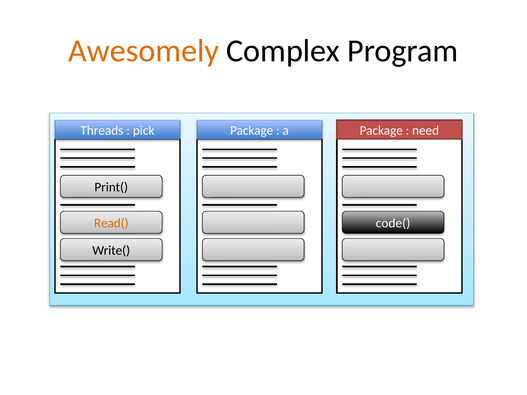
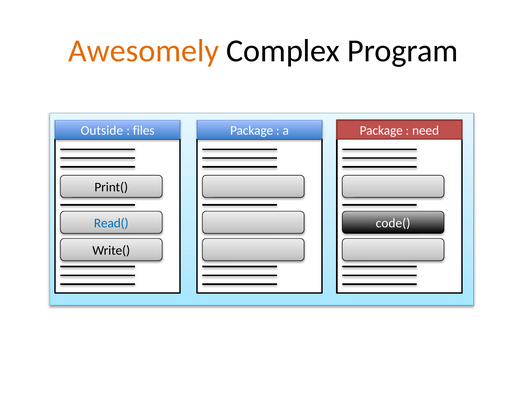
Threads: Threads -> Outside (102, 131)
pick: pick -> files (144, 131)
Read( colour: orange -> blue (111, 223)
